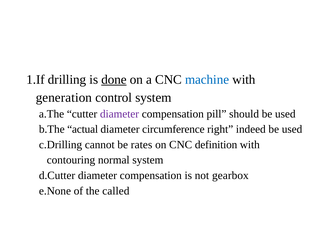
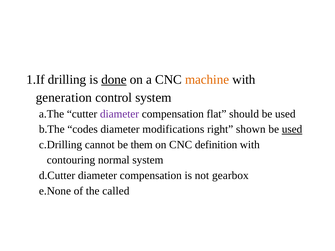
machine colour: blue -> orange (207, 80)
pill: pill -> flat (217, 114)
actual: actual -> codes (83, 129)
circumference: circumference -> modifications (173, 129)
indeed: indeed -> shown (251, 129)
used underline: none -> present (292, 129)
rates: rates -> them (142, 145)
